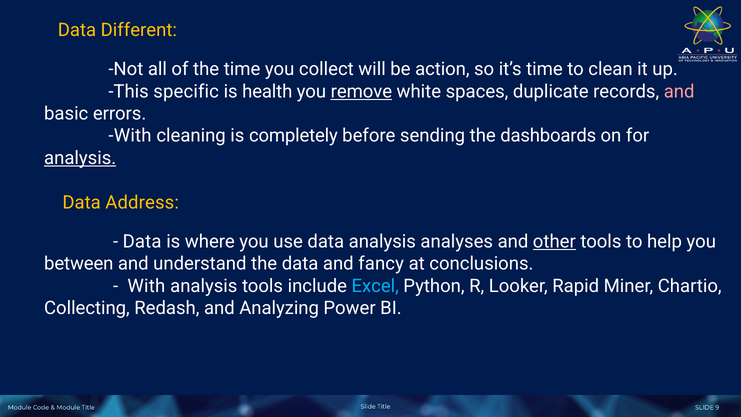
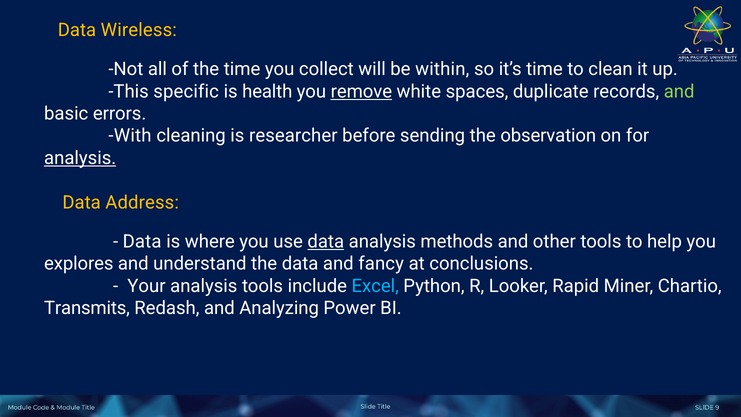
Different: Different -> Wireless (139, 30)
action: action -> within (442, 69)
and colour: pink -> light green (679, 91)
completely: completely -> researcher (293, 136)
dashboards: dashboards -> observation (548, 136)
data underline: none -> present (326, 241)
analyses: analyses -> methods (457, 241)
other underline: present -> none (554, 241)
between: between -> explores (79, 264)
With: With -> Your (146, 286)
Collecting: Collecting -> Transmits (87, 308)
